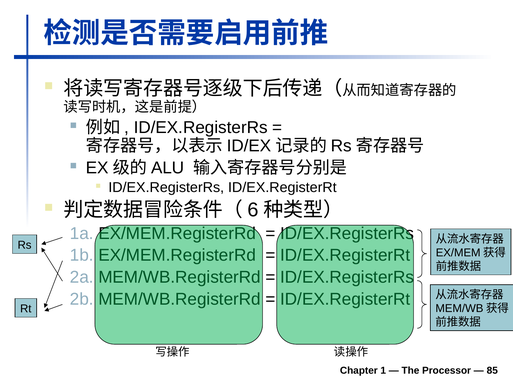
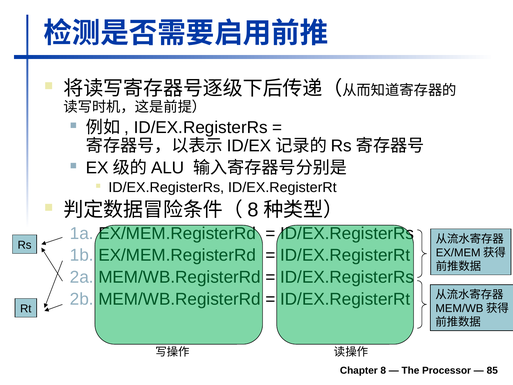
6: 6 -> 8 (253, 210)
Chapter 1: 1 -> 8 (383, 370)
